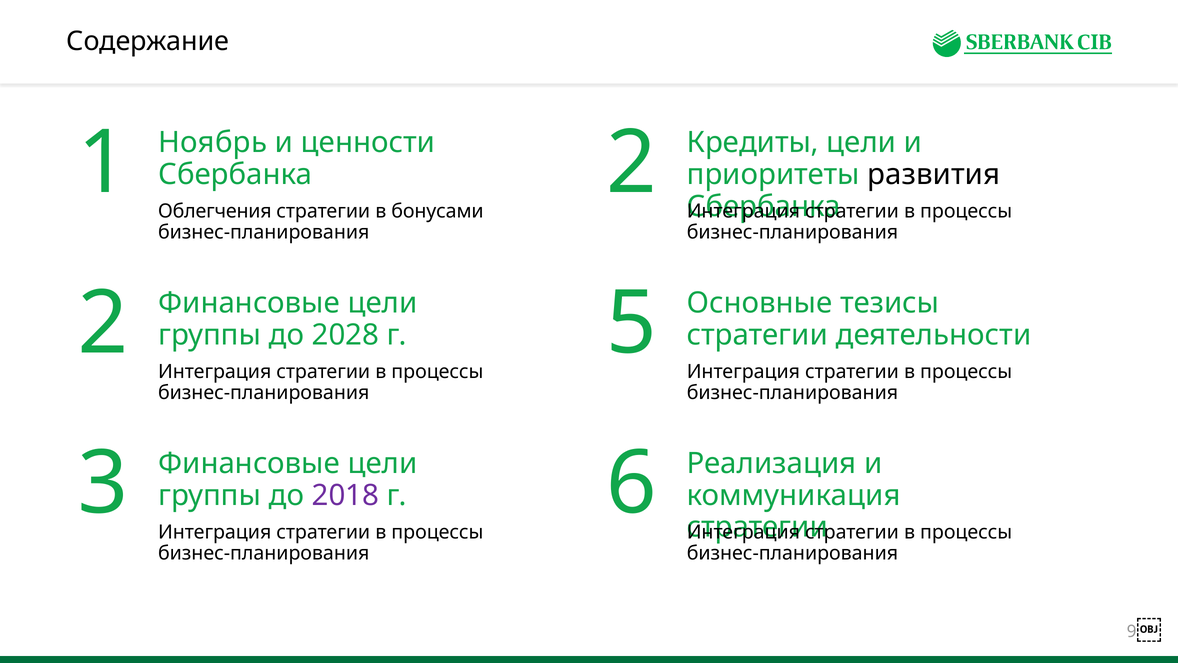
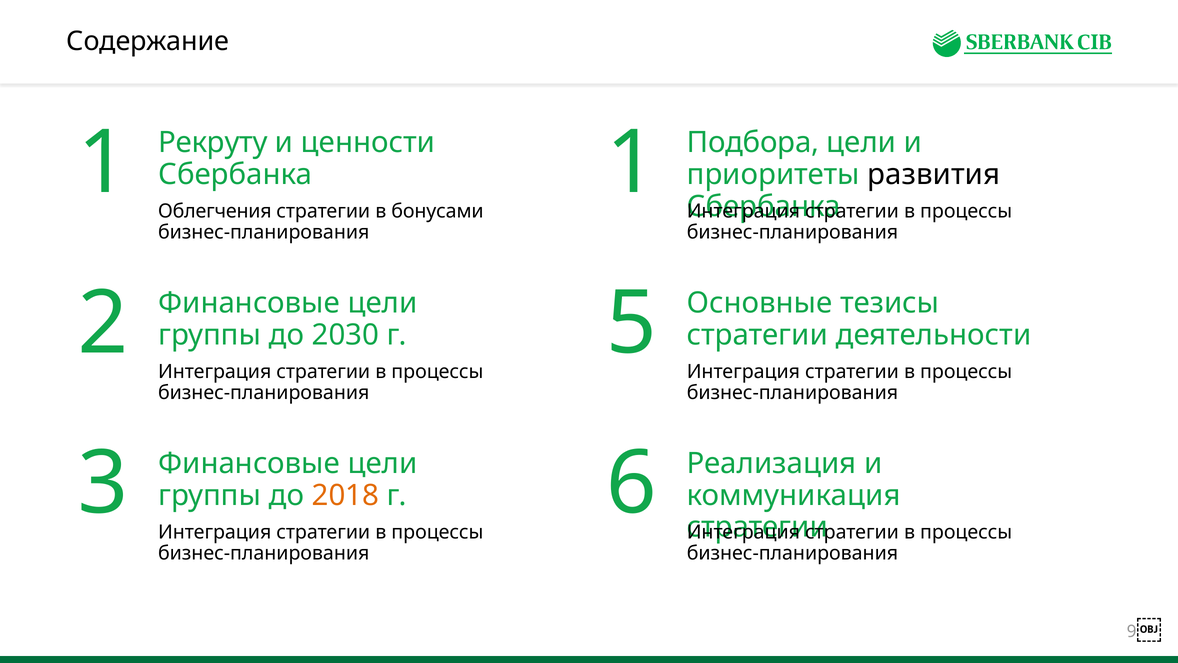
Ноябрь: Ноябрь -> Рекруту (213, 143)
Кредиты: Кредиты -> Подбора (753, 143)
1 2: 2 -> 1 (632, 163)
2028: 2028 -> 2030 (345, 335)
2018 colour: purple -> orange (345, 495)
